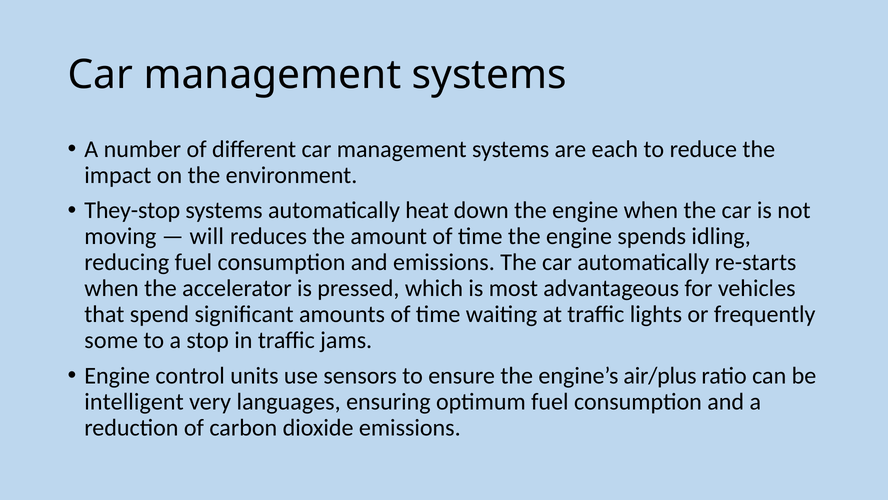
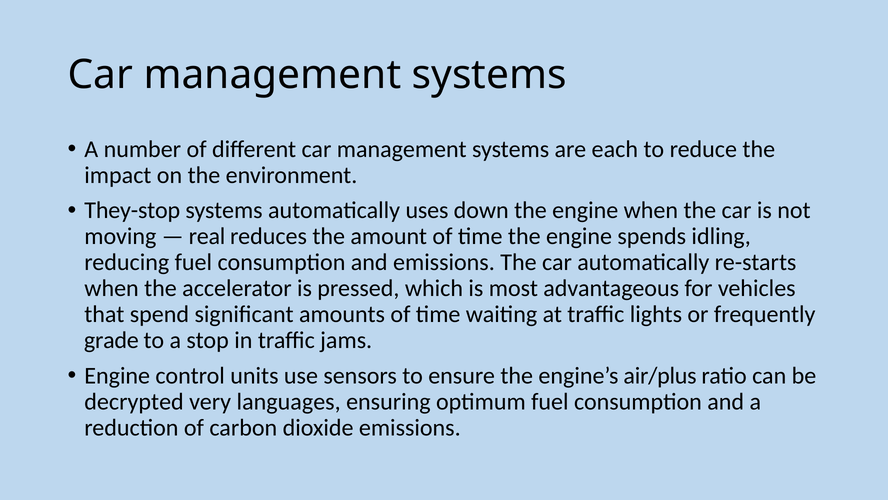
heat: heat -> uses (427, 210)
will: will -> real (207, 236)
some: some -> grade (111, 340)
intelligent: intelligent -> decrypted (134, 401)
